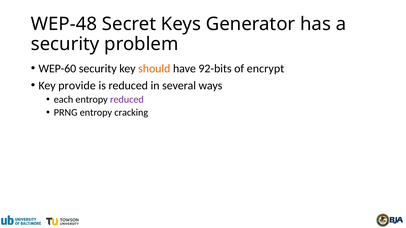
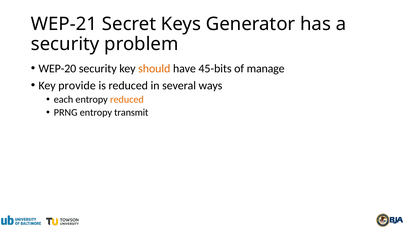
WEP-48: WEP-48 -> WEP-21 (64, 24)
WEP-60: WEP-60 -> WEP-20 (57, 69)
92-bits: 92-bits -> 45-bits (215, 69)
encrypt: encrypt -> manage (266, 69)
reduced colour: purple -> orange (127, 100)
cracking: cracking -> transmit (131, 113)
